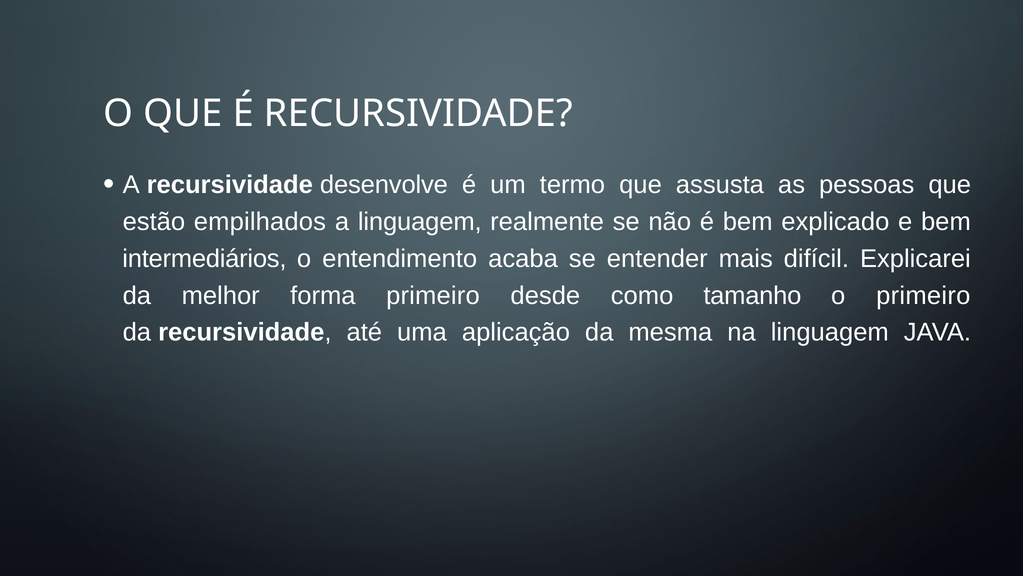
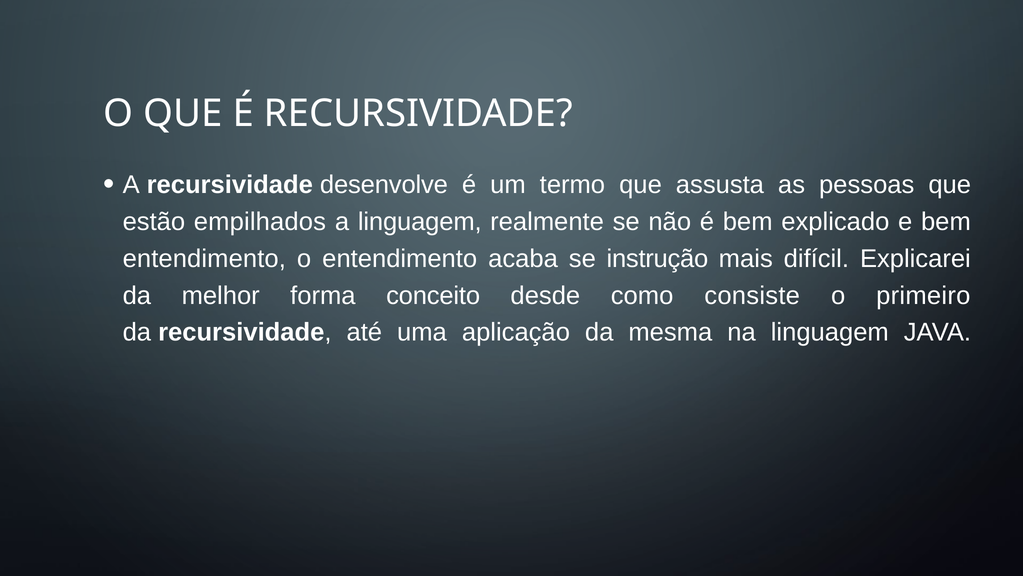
intermediários: intermediários -> entendimento (204, 258)
entender: entender -> instrução (657, 258)
forma primeiro: primeiro -> conceito (433, 295)
tamanho: tamanho -> consiste (752, 295)
